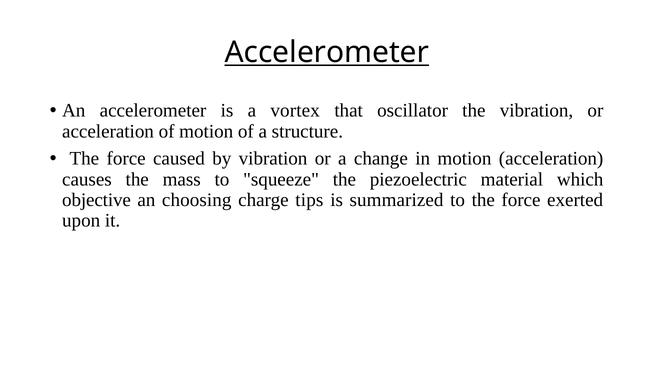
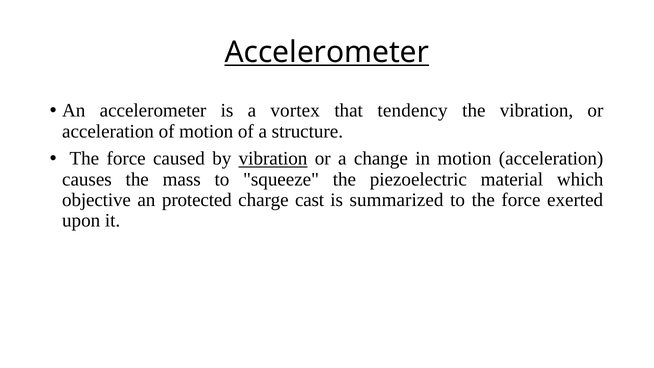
oscillator: oscillator -> tendency (412, 111)
vibration underline: none -> present (273, 159)
choosing: choosing -> protected (197, 200)
tips: tips -> cast (310, 200)
